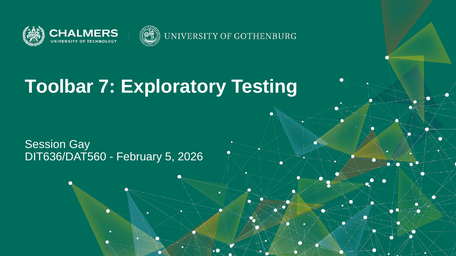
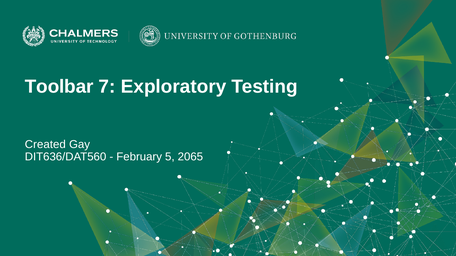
Session: Session -> Created (45, 145)
2026: 2026 -> 2065 (190, 157)
